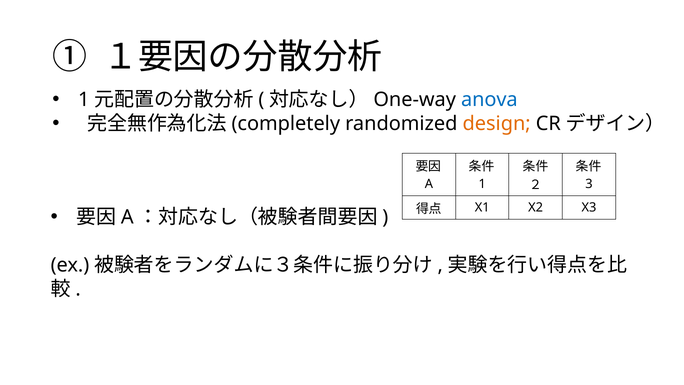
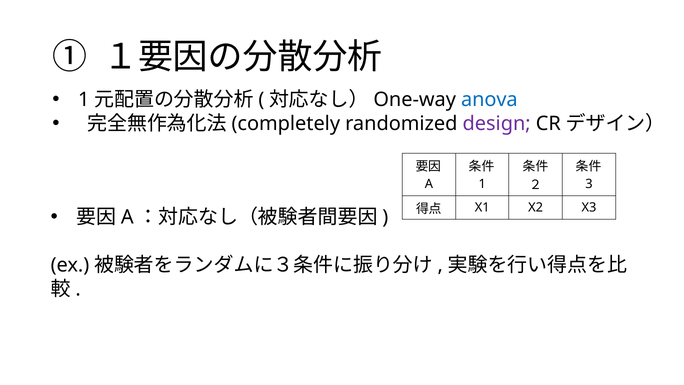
design colour: orange -> purple (497, 124)
